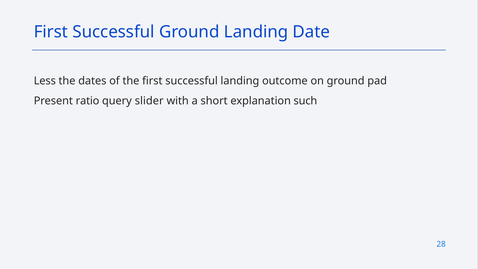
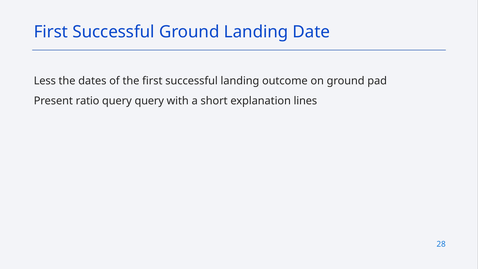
query slider: slider -> query (149, 101)
such: such -> lines (305, 101)
